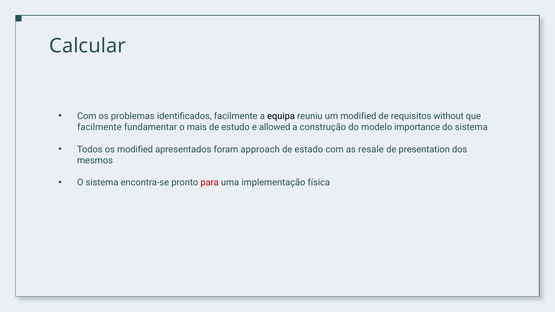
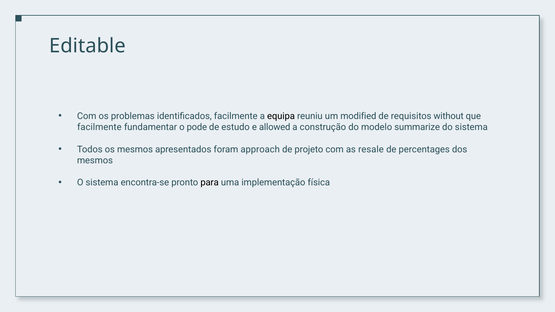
Calcular: Calcular -> Editable (88, 46)
mais: mais -> pode (197, 127)
importance: importance -> summarize (417, 127)
os modified: modified -> mesmos (135, 149)
estado: estado -> projeto (309, 149)
presentation: presentation -> percentages (424, 149)
para colour: red -> black (210, 183)
